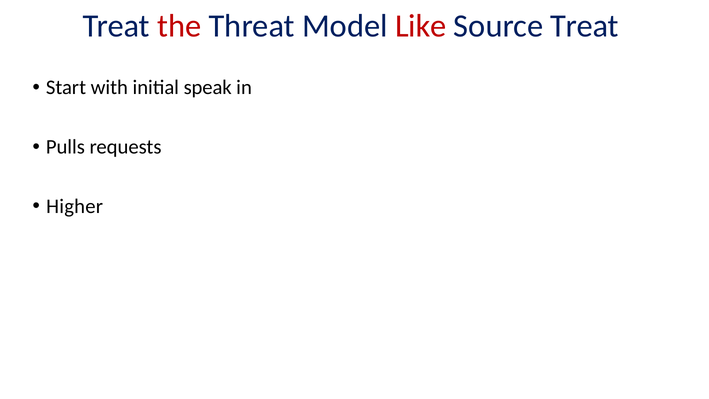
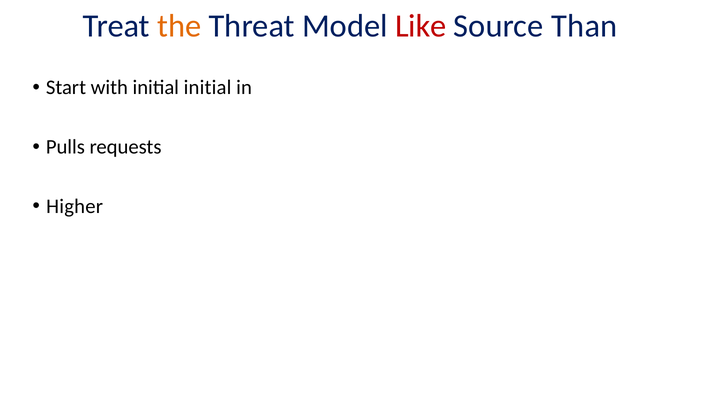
the colour: red -> orange (179, 26)
Source Treat: Treat -> Than (584, 26)
initial speak: speak -> initial (208, 87)
